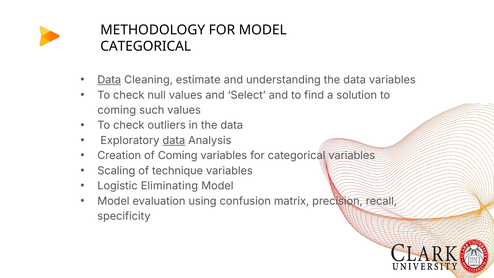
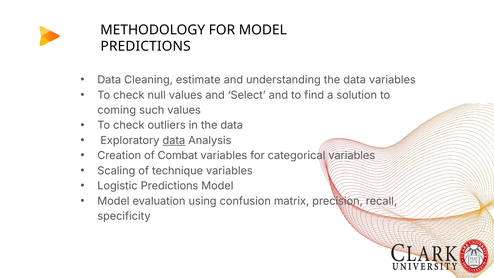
CATEGORICAL: CATEGORICAL -> PREDICTIONS (146, 46)
Data underline: present -> none (109, 80)
of Coming: Coming -> Combat (178, 156)
Logistic Eliminating: Eliminating -> Predictions (170, 186)
